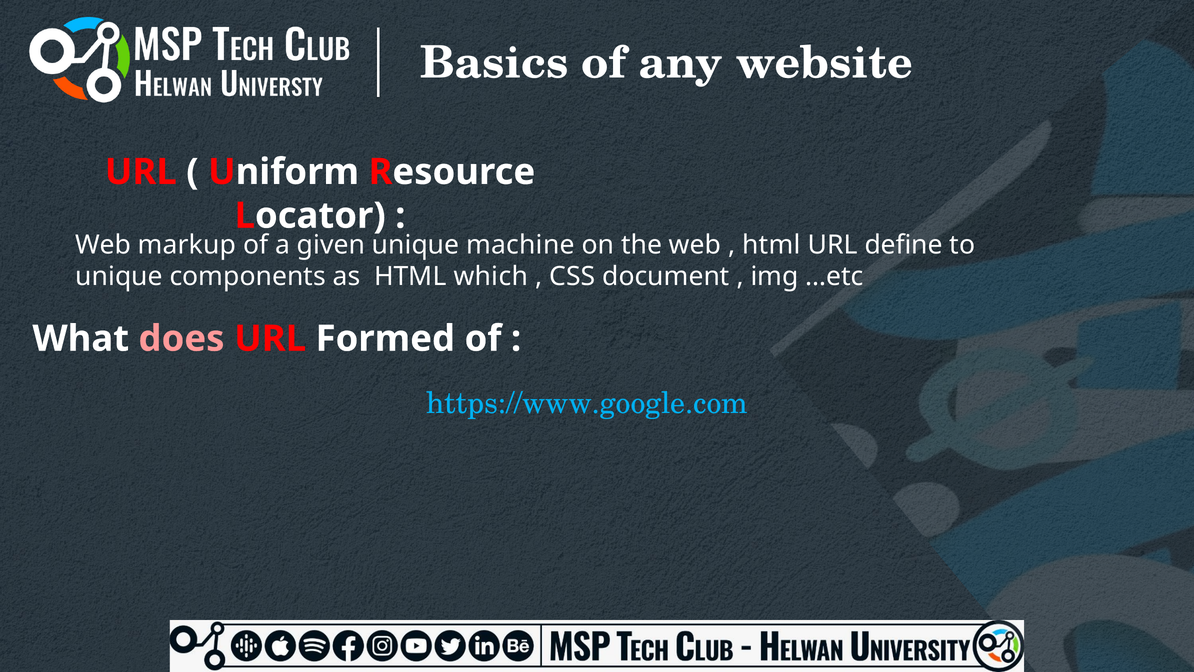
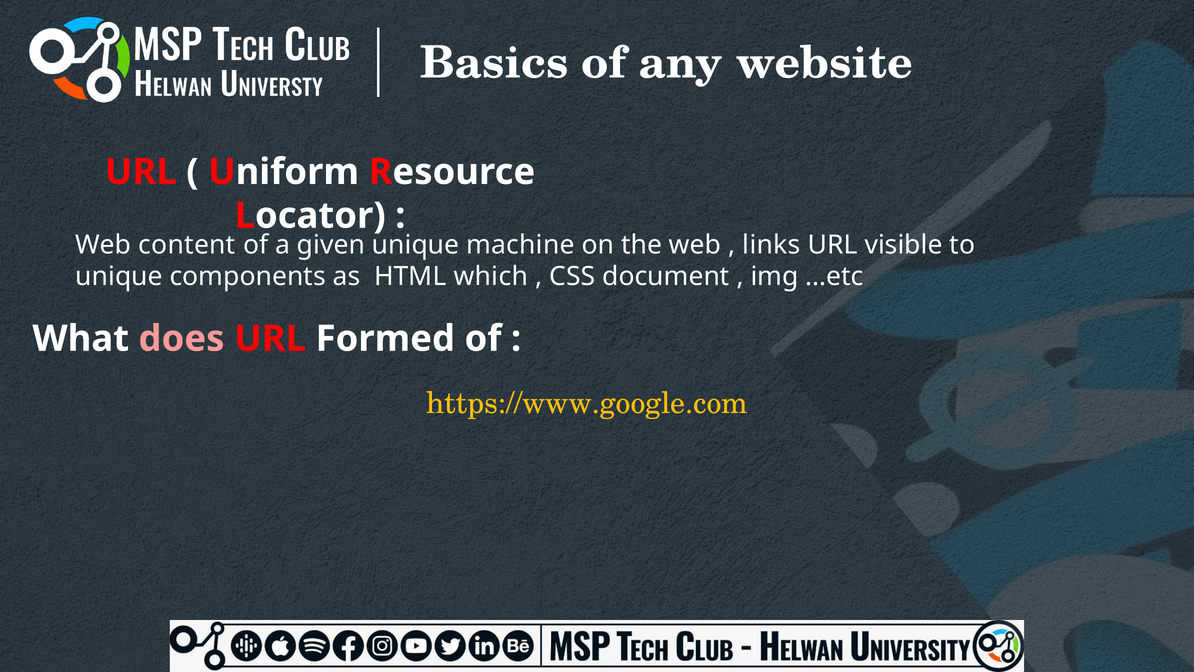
markup: markup -> content (187, 245)
html: html -> links (771, 245)
define: define -> visible (904, 245)
https://www.google.com colour: light blue -> yellow (587, 403)
